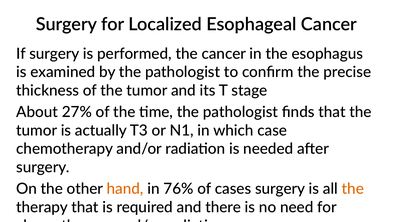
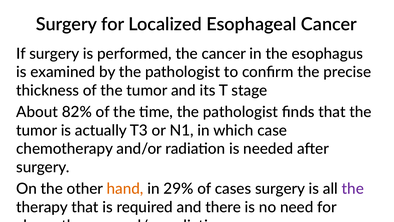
27%: 27% -> 82% (77, 112)
76%: 76% -> 29% (179, 189)
the colour: orange -> purple (353, 189)
